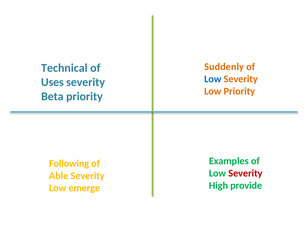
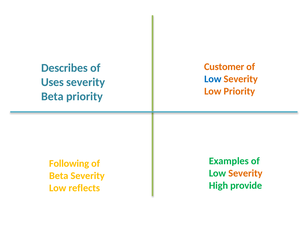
Suddenly: Suddenly -> Customer (224, 67)
Technical: Technical -> Describes (64, 68)
Severity colour: red -> orange (245, 173)
Able: Able -> Beta (59, 176)
emerge: emerge -> reflects (84, 188)
